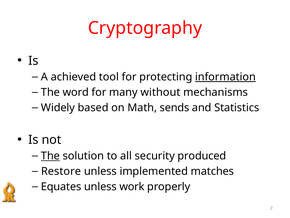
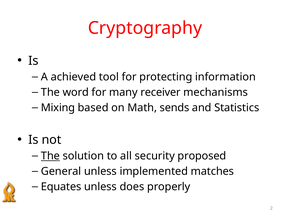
information underline: present -> none (225, 77)
without: without -> receiver (161, 92)
Widely: Widely -> Mixing (58, 107)
produced: produced -> proposed (202, 156)
Restore: Restore -> General (61, 171)
work: work -> does (132, 186)
